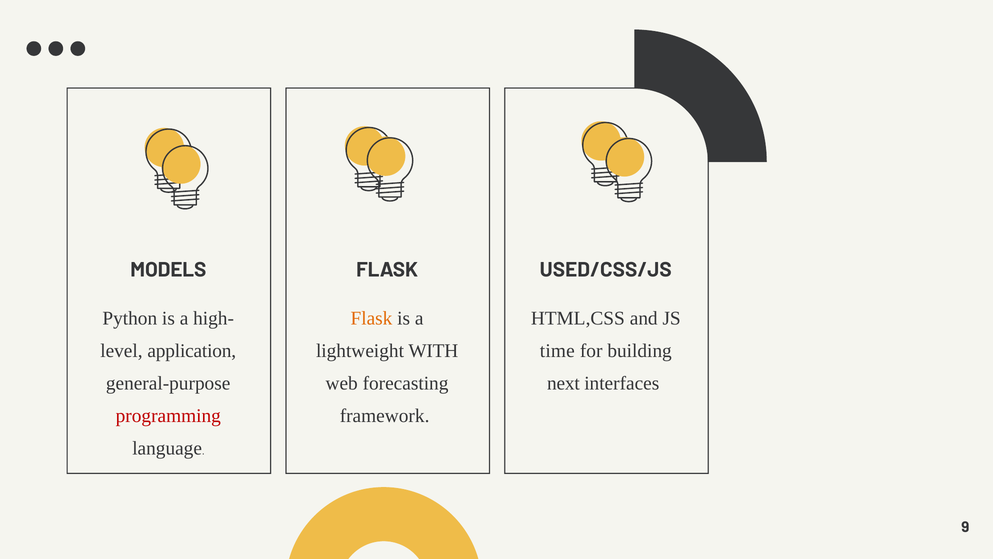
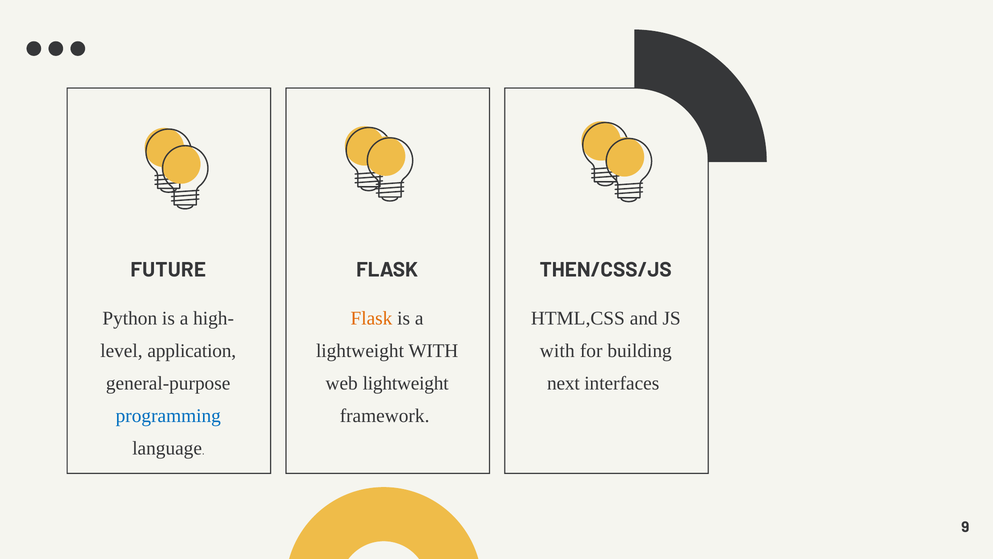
MODELS: MODELS -> FUTURE (168, 270)
USED/CSS/JS: USED/CSS/JS -> THEN/CSS/JS (606, 270)
time: time -> with (557, 351)
web forecasting: forecasting -> lightweight (406, 383)
programming colour: red -> blue (168, 415)
